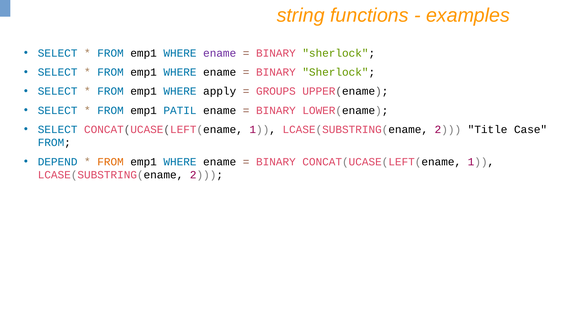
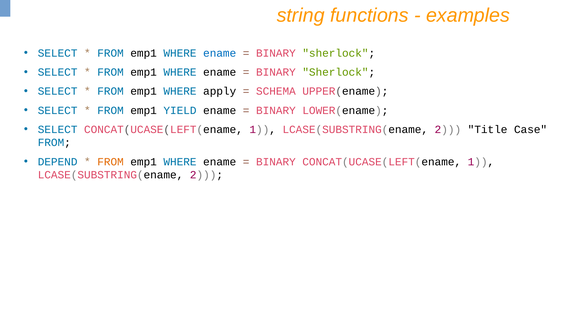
ename colour: purple -> blue (220, 53)
GROUPS: GROUPS -> SCHEMA (276, 92)
PATIL: PATIL -> YIELD (180, 111)
